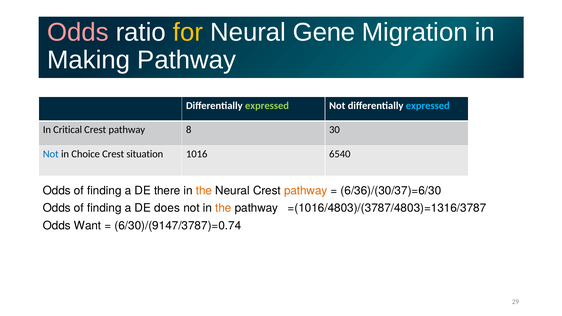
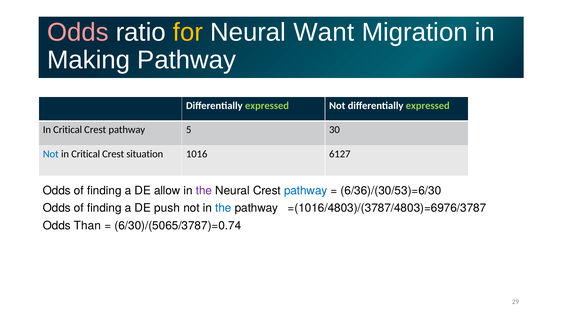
Gene: Gene -> Want (324, 32)
expressed colour: light blue -> light green (428, 106)
8: 8 -> 5 (189, 130)
Choice: Choice -> Critical (86, 154)
6540: 6540 -> 6127 (340, 154)
there: there -> allow (167, 191)
the colour: orange -> purple (204, 191)
pathway colour: orange -> blue (306, 191)
6/36)/(30/37)=6/30: 6/36)/(30/37)=6/30 -> 6/36)/(30/53)=6/30 (391, 191)
does: does -> push (167, 208)
the colour: orange -> blue (223, 208)
=(1016/4803)/(3787/4803)=1316/3787: =(1016/4803)/(3787/4803)=1316/3787 -> =(1016/4803)/(3787/4803)=6976/3787 (387, 208)
Want: Want -> Than (88, 226)
6/30)/(9147/3787)=0.74: 6/30)/(9147/3787)=0.74 -> 6/30)/(5065/3787)=0.74 (178, 226)
